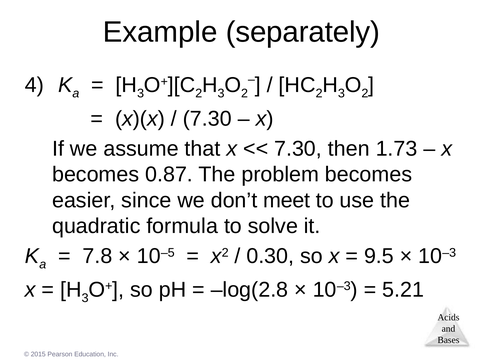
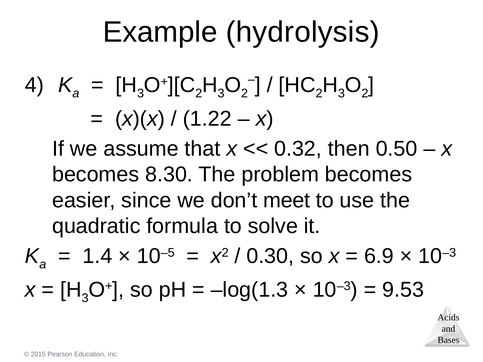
separately: separately -> hydrolysis (303, 32)
7.30: 7.30 -> 1.22 (207, 119)
7.30: 7.30 -> 0.32 (298, 149)
1.73: 1.73 -> 0.50 (397, 149)
0.87: 0.87 -> 8.30 (169, 175)
7.8: 7.8 -> 1.4 (97, 256)
9.5: 9.5 -> 6.9 (379, 256)
log(2.8: log(2.8 -> log(1.3 (249, 290)
5.21: 5.21 -> 9.53 (403, 290)
